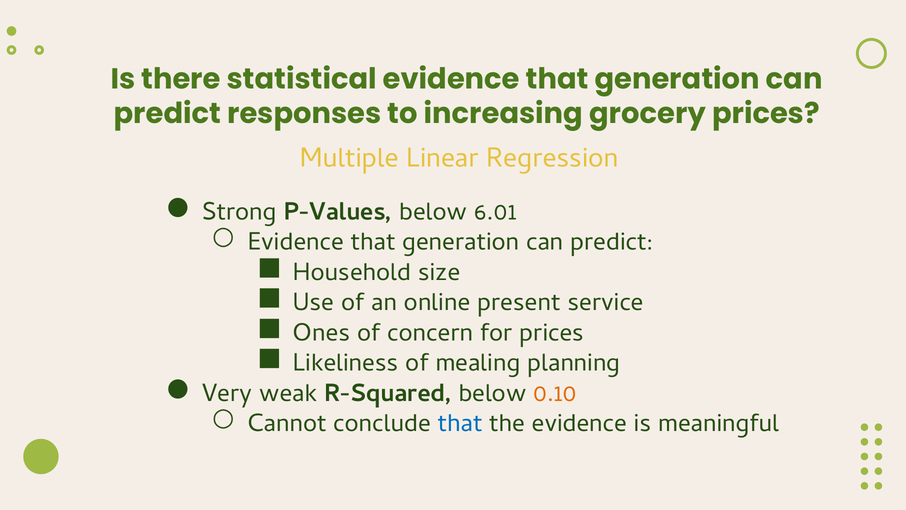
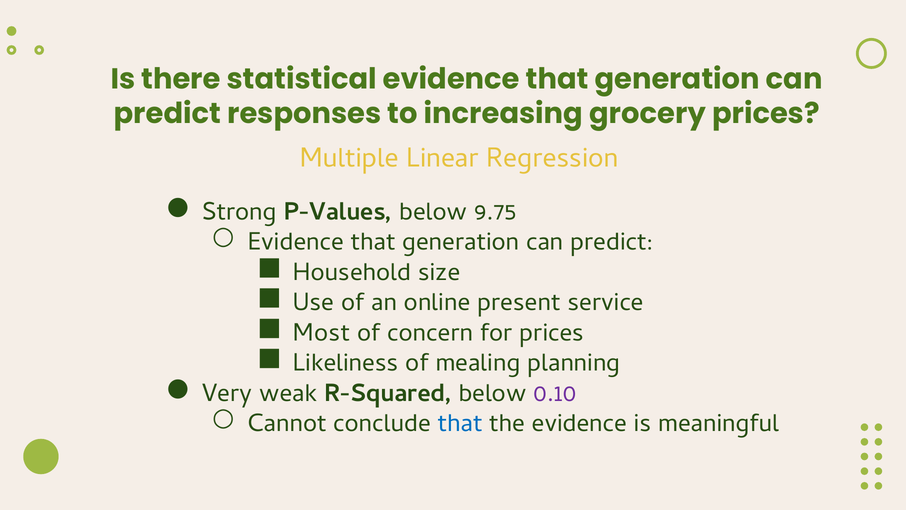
6.01: 6.01 -> 9.75 (495, 211)
Ones: Ones -> Most (321, 332)
0.10 colour: orange -> purple (555, 392)
